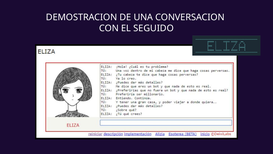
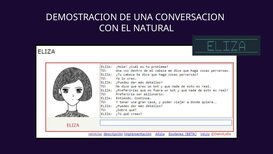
SEGUIDO: SEGUIDO -> NATURAL (154, 28)
